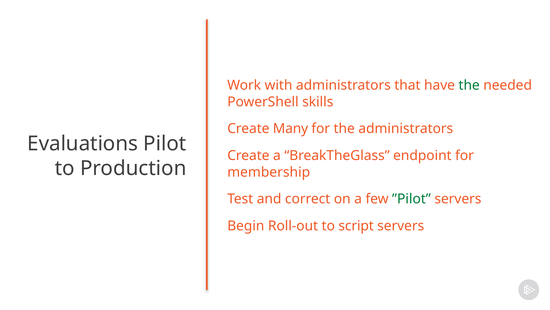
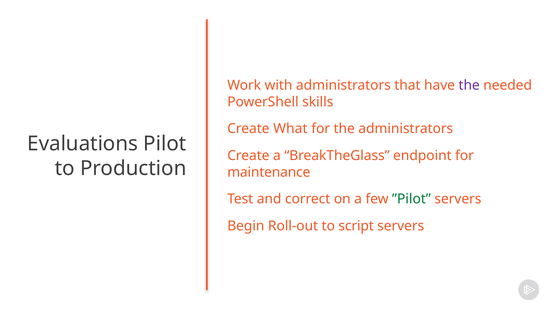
the colour: green -> purple (469, 85)
Many: Many -> What (290, 129)
membership: membership -> maintenance (269, 172)
